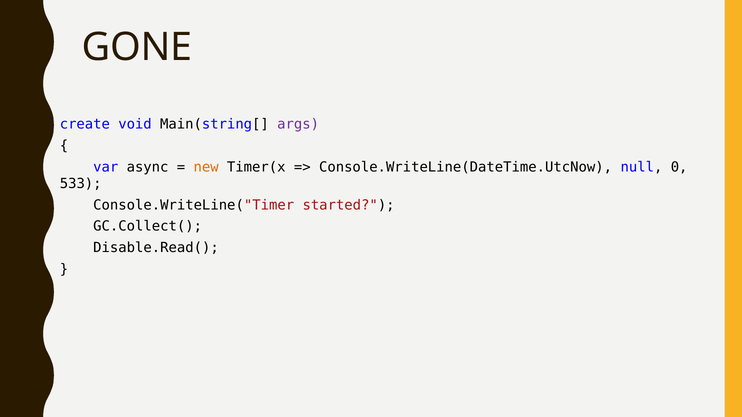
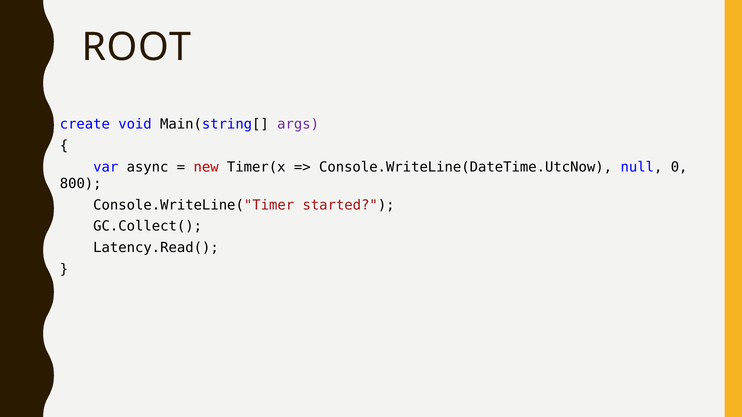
GONE: GONE -> ROOT (137, 47)
new colour: orange -> red (206, 167)
533: 533 -> 800 (81, 184)
Disable.Read(: Disable.Read( -> Latency.Read( (156, 248)
